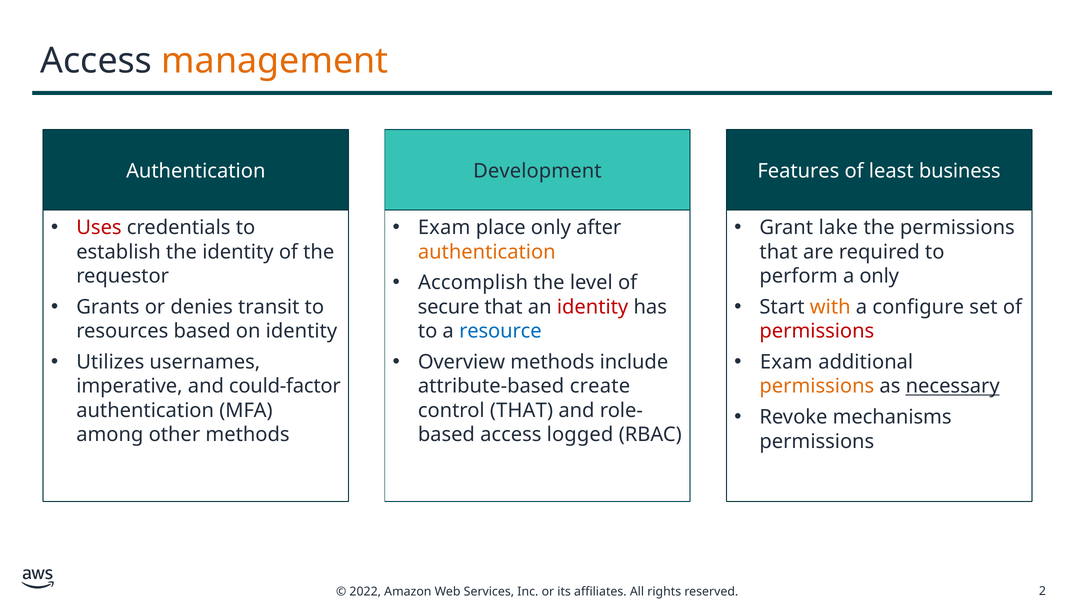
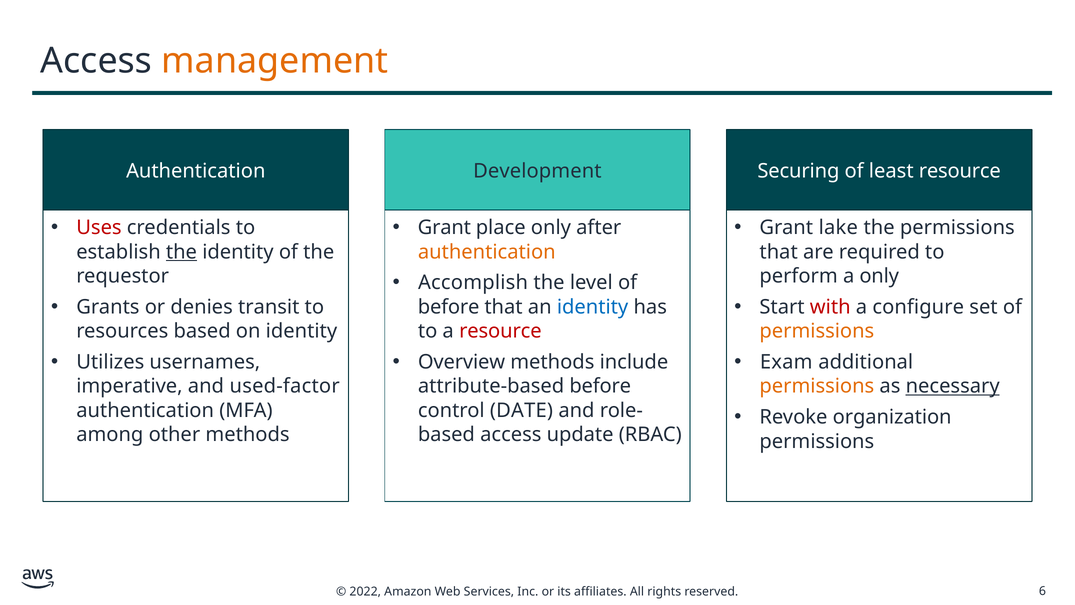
Features: Features -> Securing (798, 171)
least business: business -> resource (960, 171)
Exam: Exam -> Grant (444, 228)
the underline: none -> present (181, 252)
with colour: orange -> red (830, 307)
secure: secure -> before (449, 307)
identity colour: red -> blue (593, 307)
resource colour: blue -> red (500, 331)
permissions colour: red -> orange (817, 331)
could-factor: could-factor -> used-factor (285, 386)
attribute-based create: create -> before (600, 386)
control THAT: THAT -> DATE (521, 410)
mechanisms: mechanisms -> organization (892, 417)
logged: logged -> update (580, 434)
2: 2 -> 6 (1042, 591)
